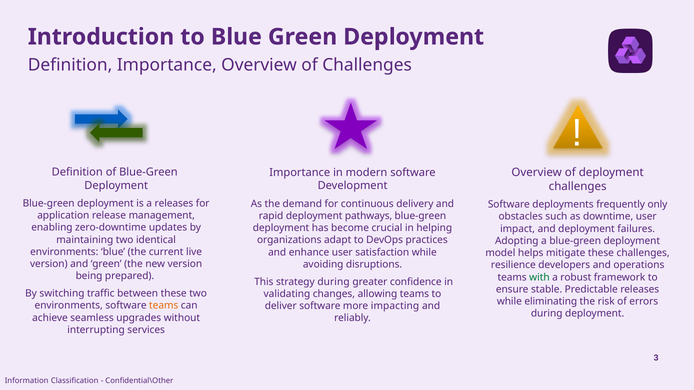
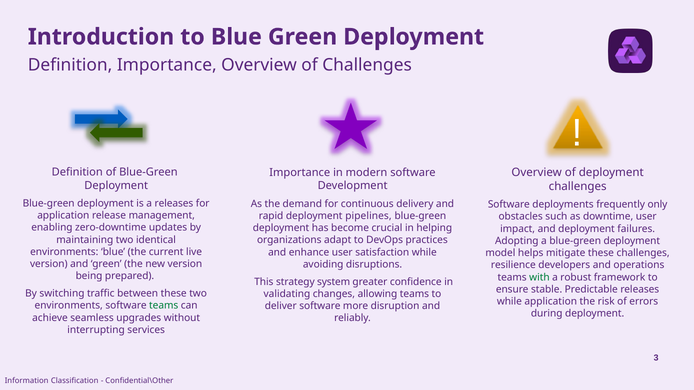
pathways: pathways -> pipelines (368, 216)
strategy during: during -> system (334, 282)
while eliminating: eliminating -> application (551, 302)
teams colour: orange -> green (164, 306)
impacting: impacting -> disruption (395, 306)
